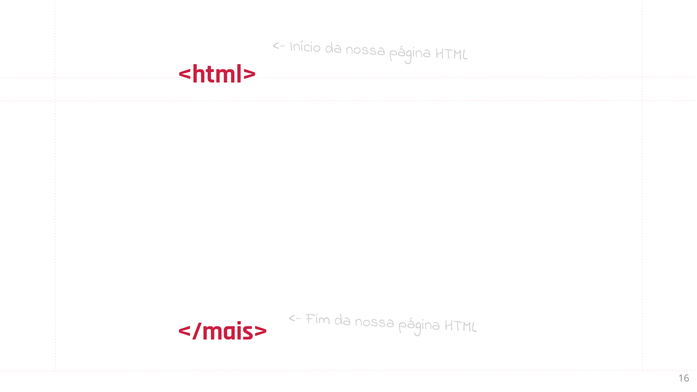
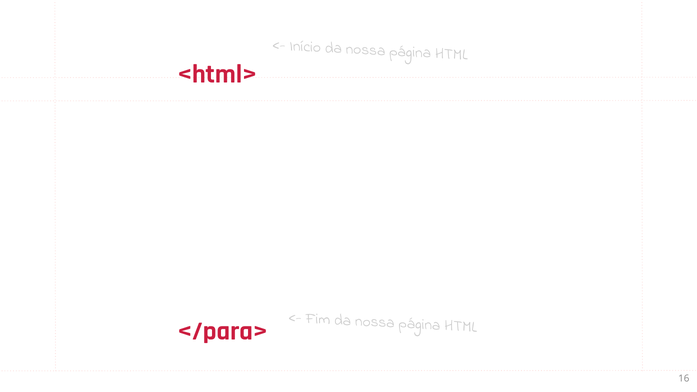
</mais>: </mais> -> </para> (223, 331)
